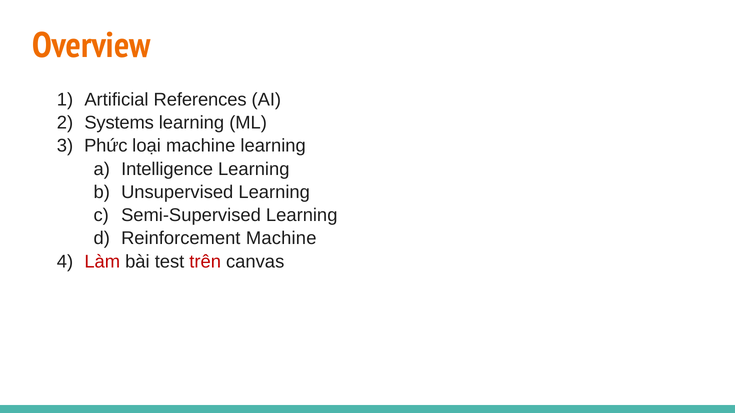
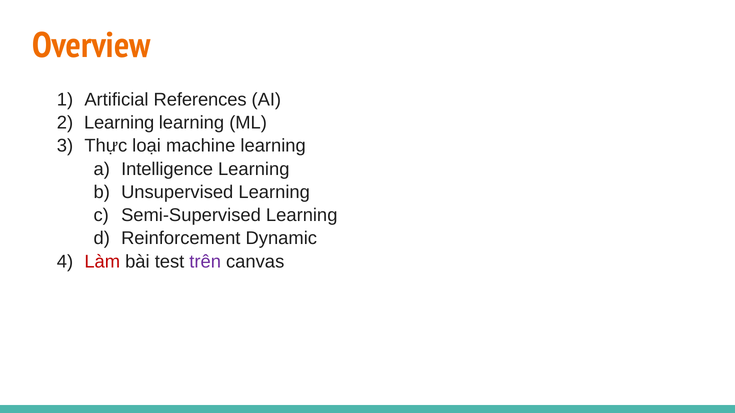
Systems: Systems -> Learning (119, 123)
Phức: Phức -> Thực (106, 146)
Reinforcement Machine: Machine -> Dynamic (281, 239)
trên colour: red -> purple (205, 262)
